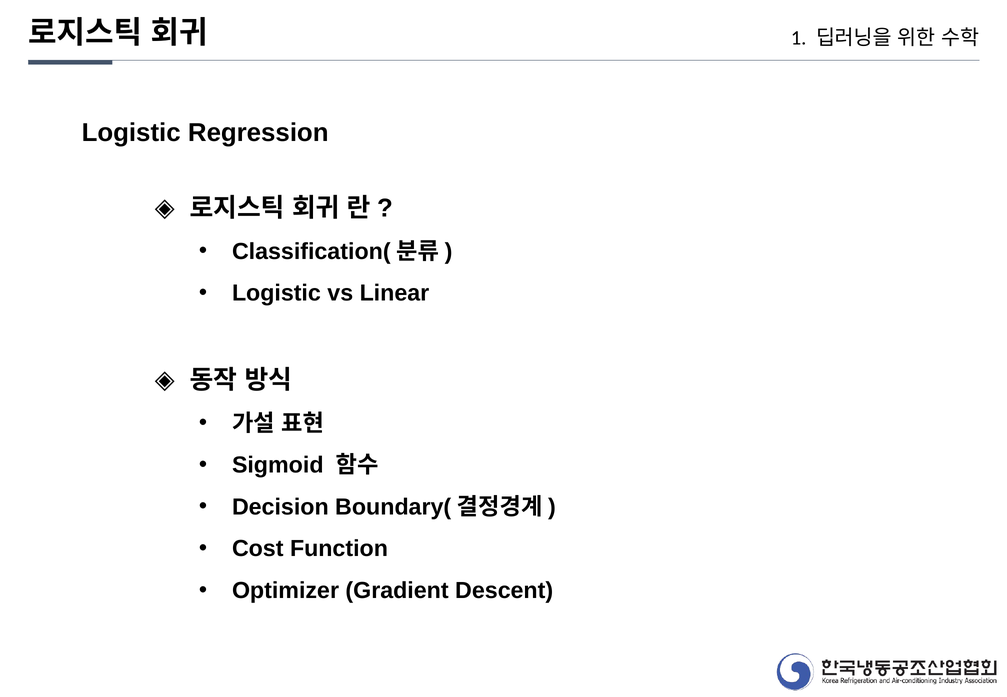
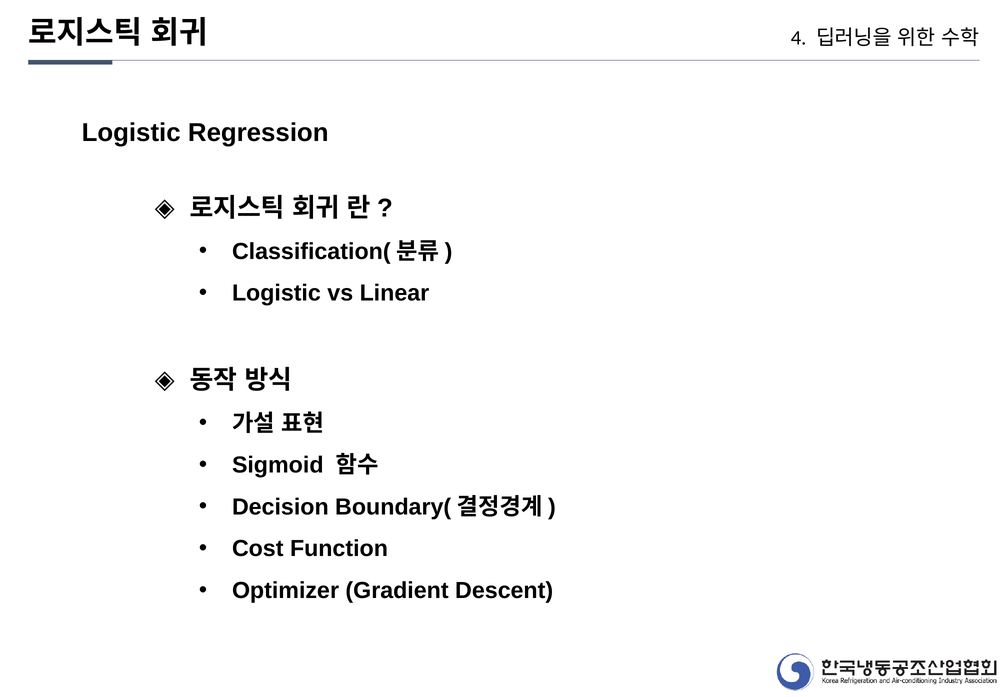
1: 1 -> 4 (799, 38)
